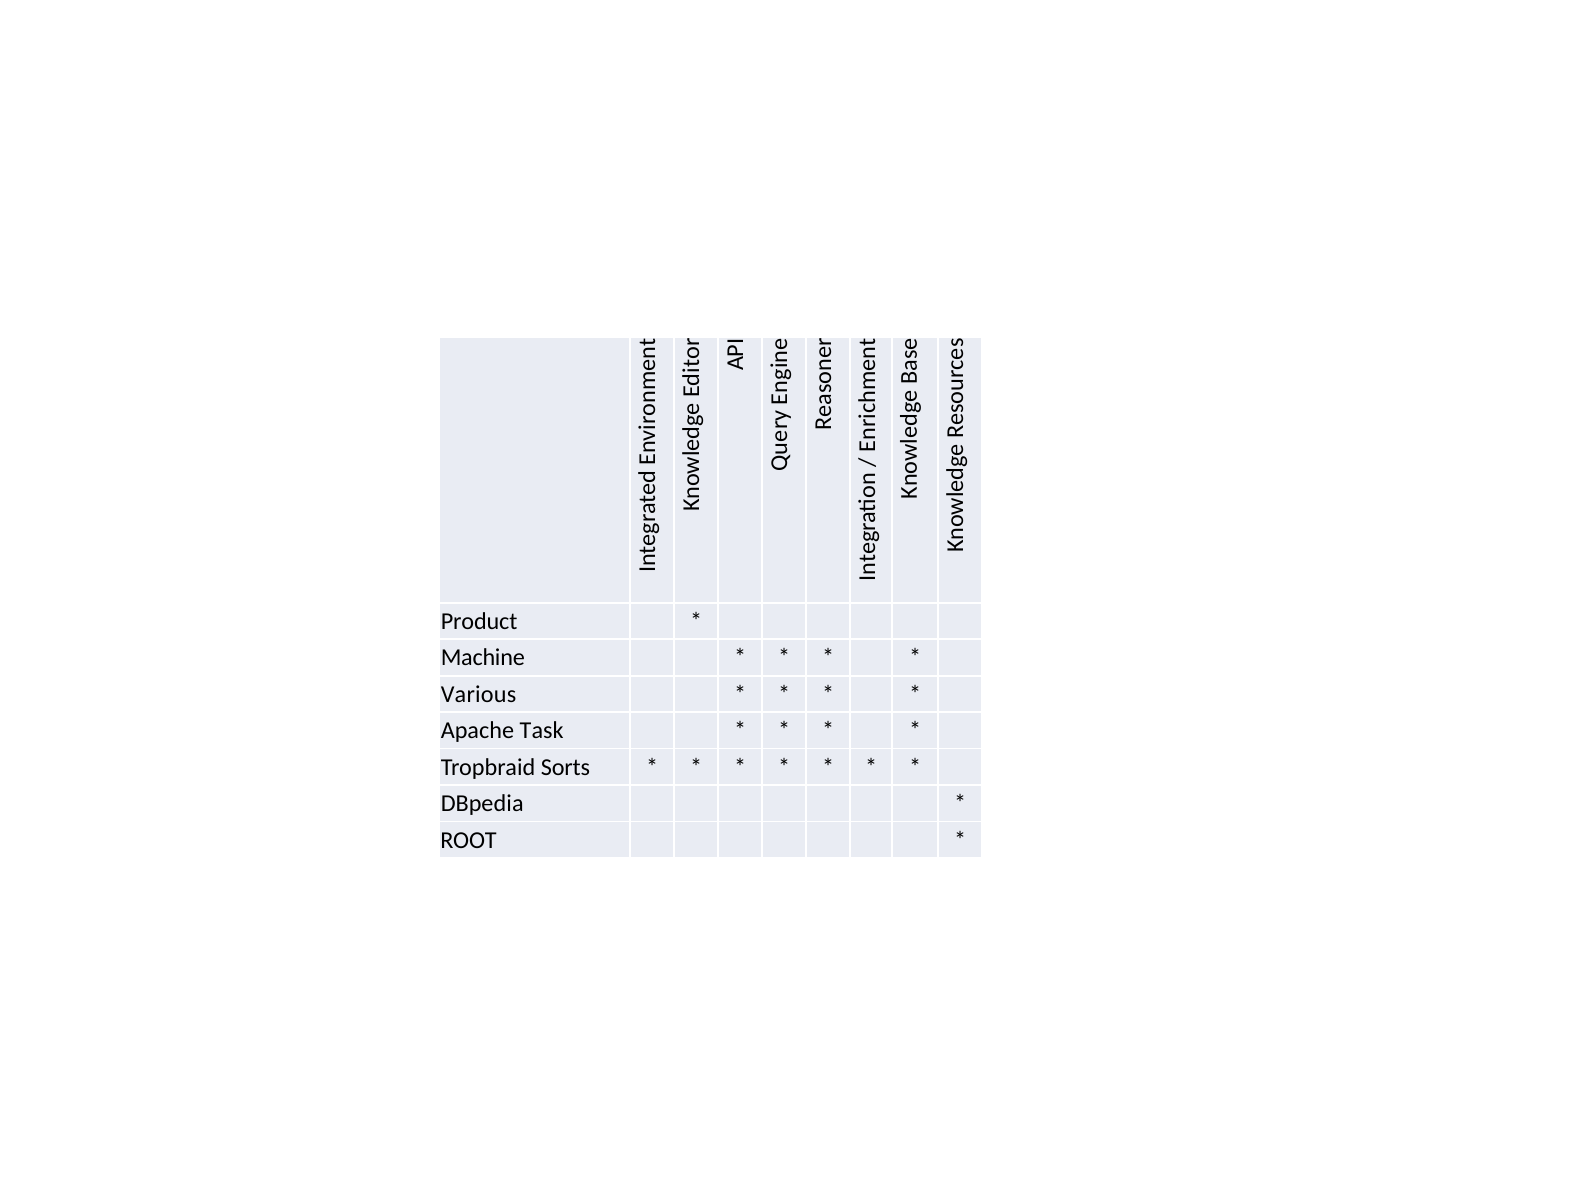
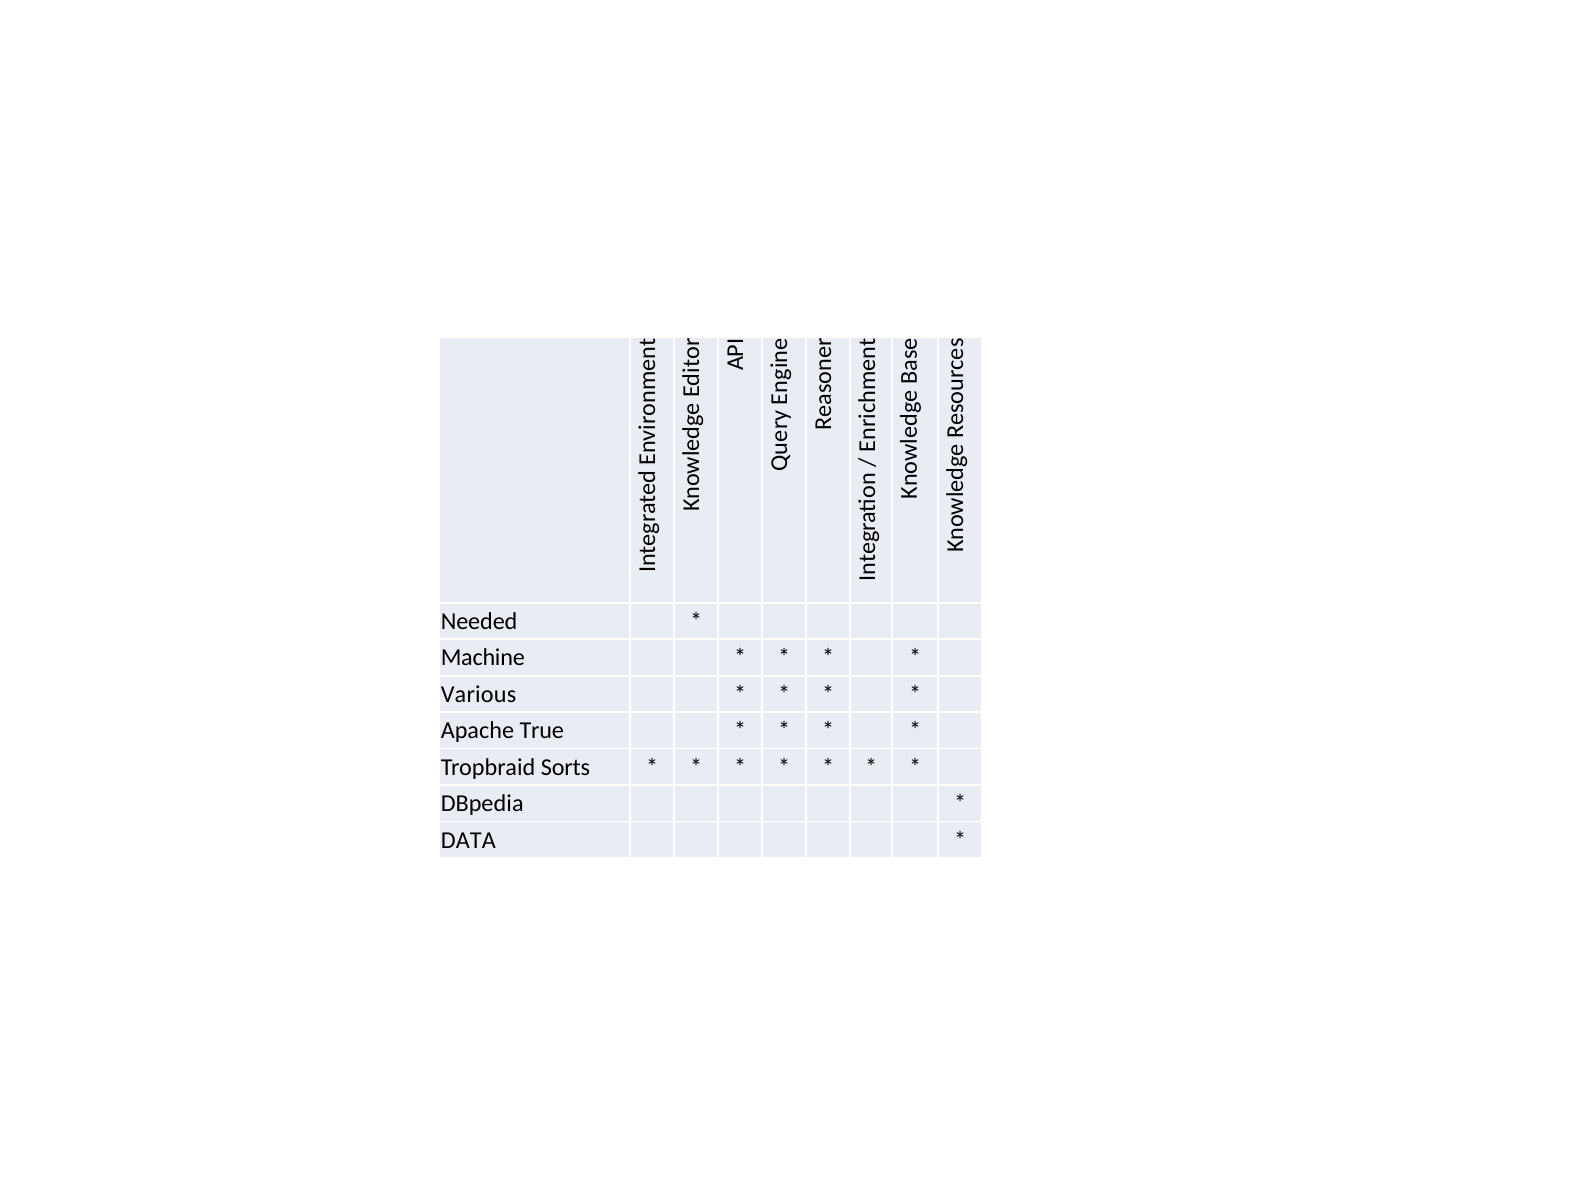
Product: Product -> Needed (479, 621)
Task: Task -> True (542, 731)
ROOT: ROOT -> DATA (468, 840)
